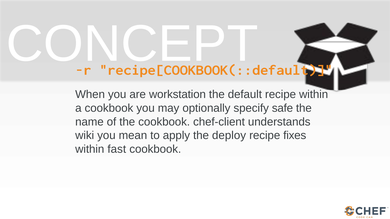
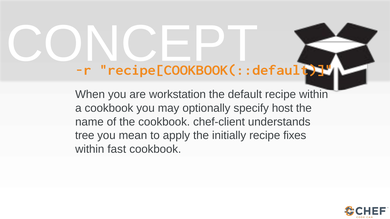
safe: safe -> host (282, 108)
wiki: wiki -> tree (85, 136)
deploy: deploy -> initially (229, 136)
